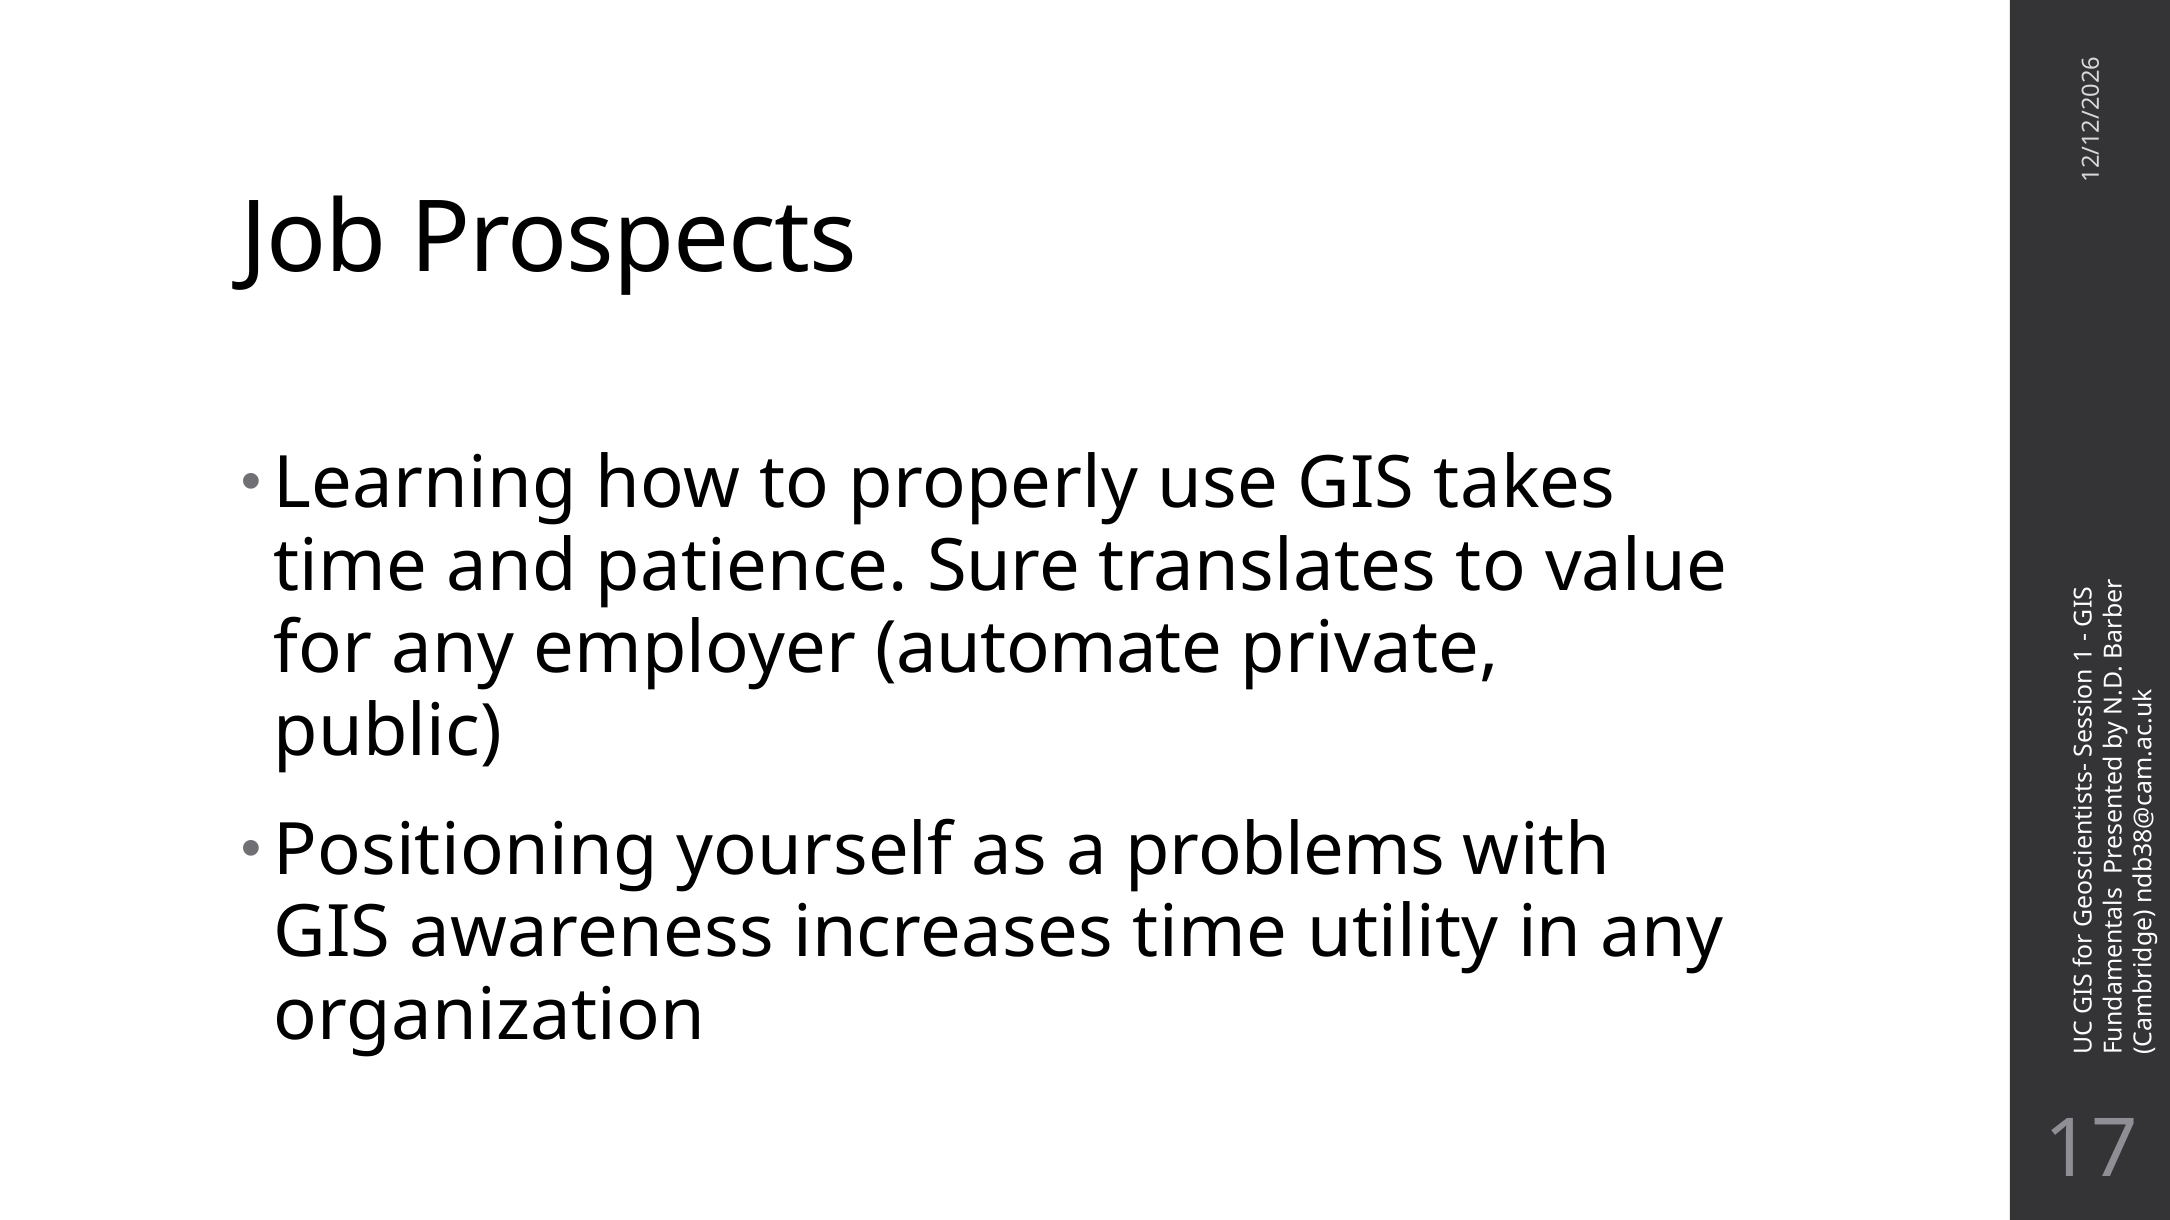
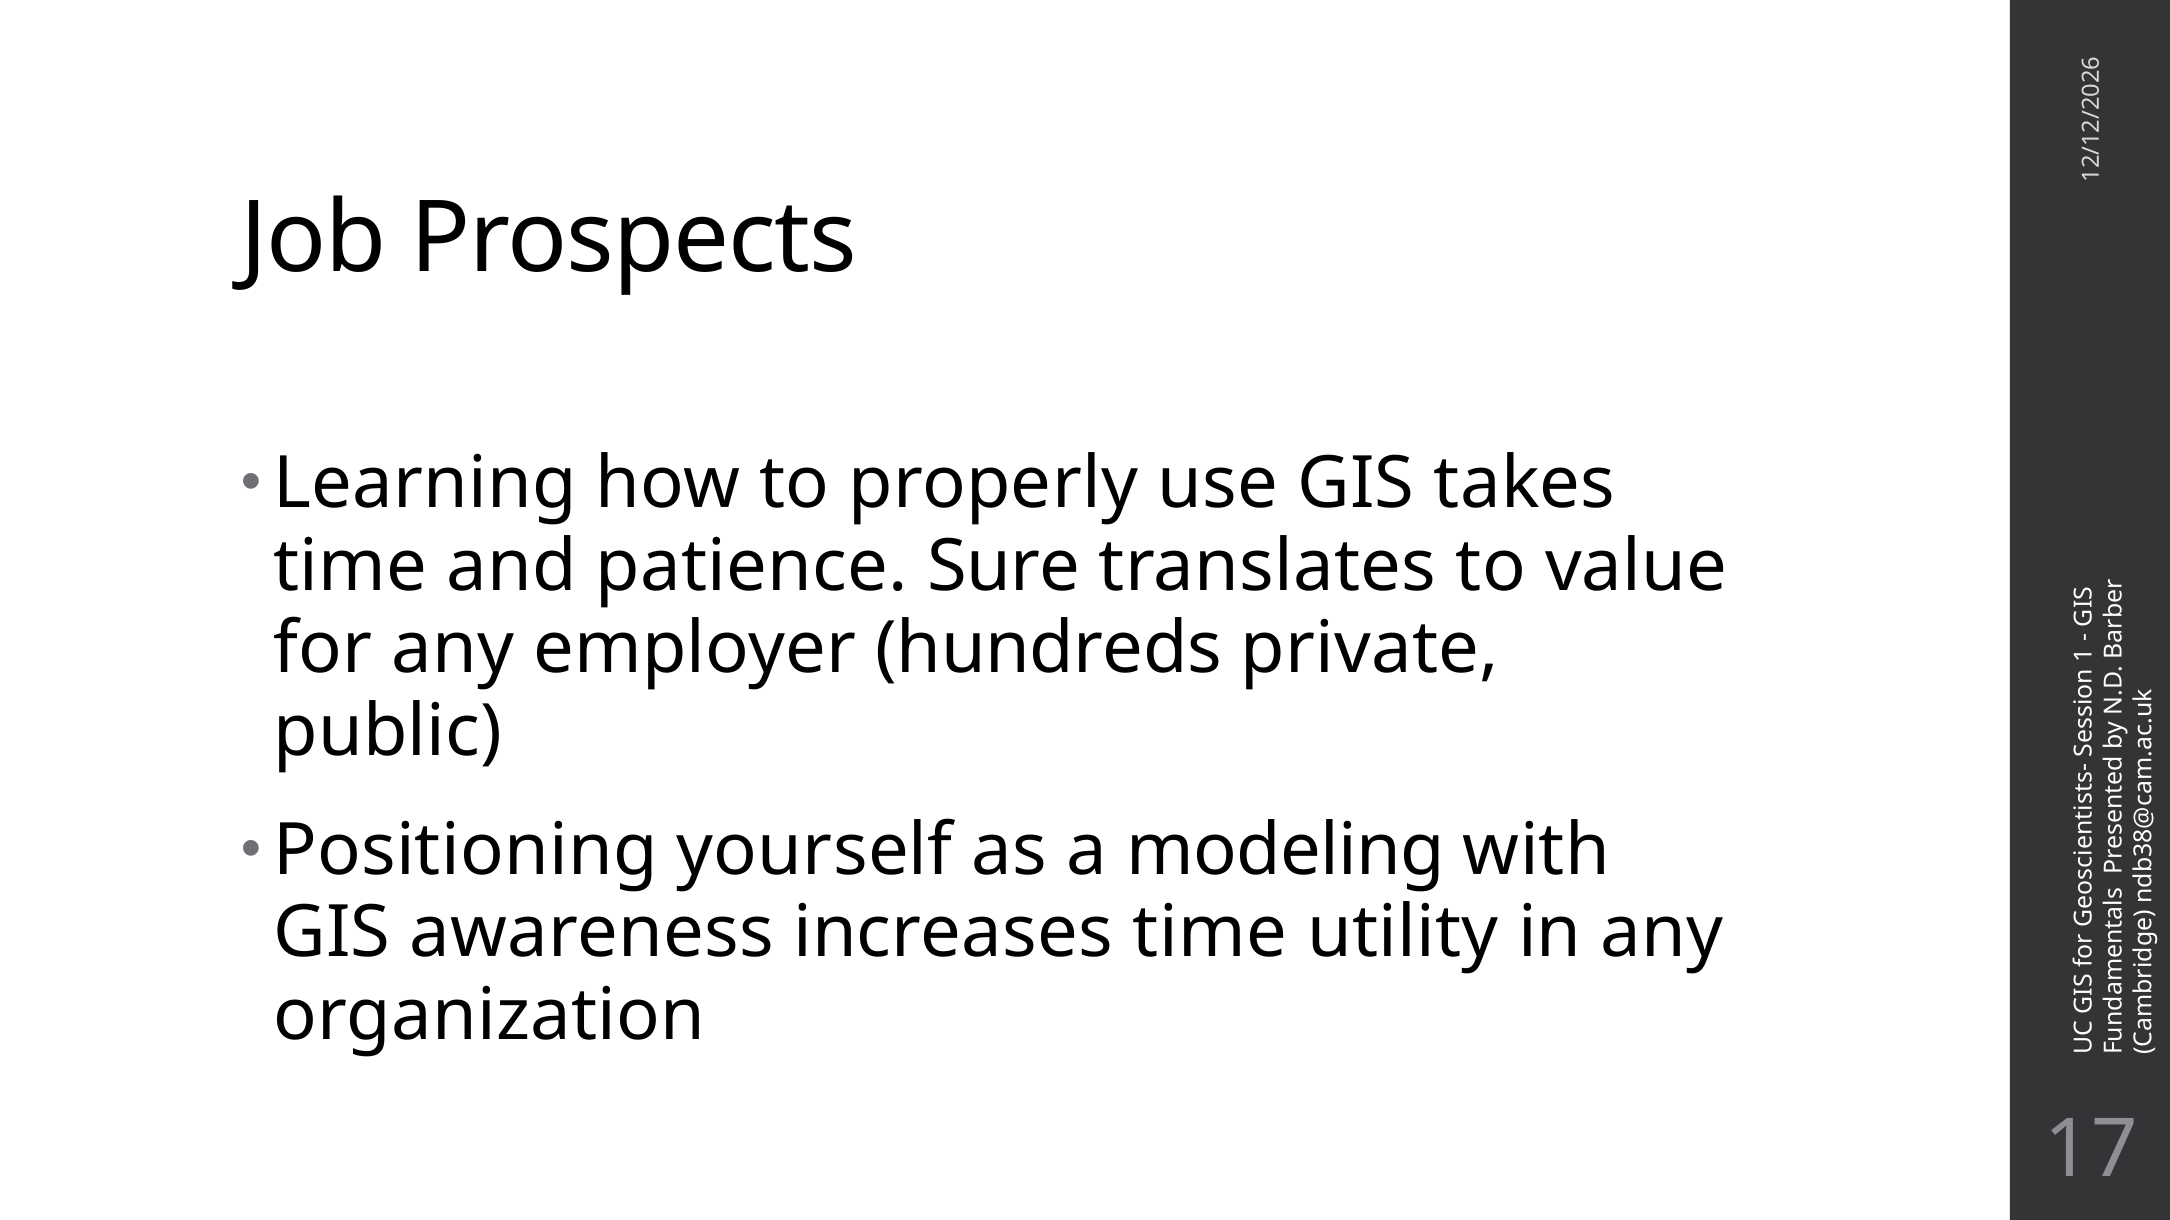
automate: automate -> hundreds (1049, 649)
problems: problems -> modeling (1285, 851)
